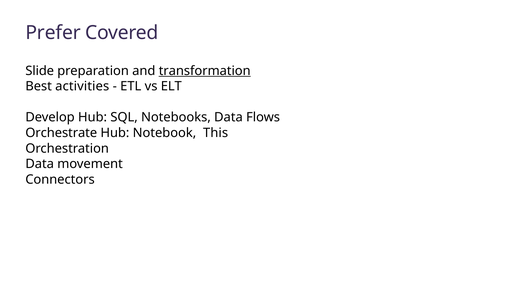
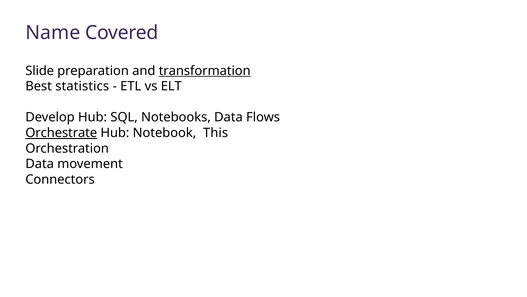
Prefer: Prefer -> Name (53, 33)
activities: activities -> statistics (82, 86)
Orchestrate underline: none -> present (61, 133)
